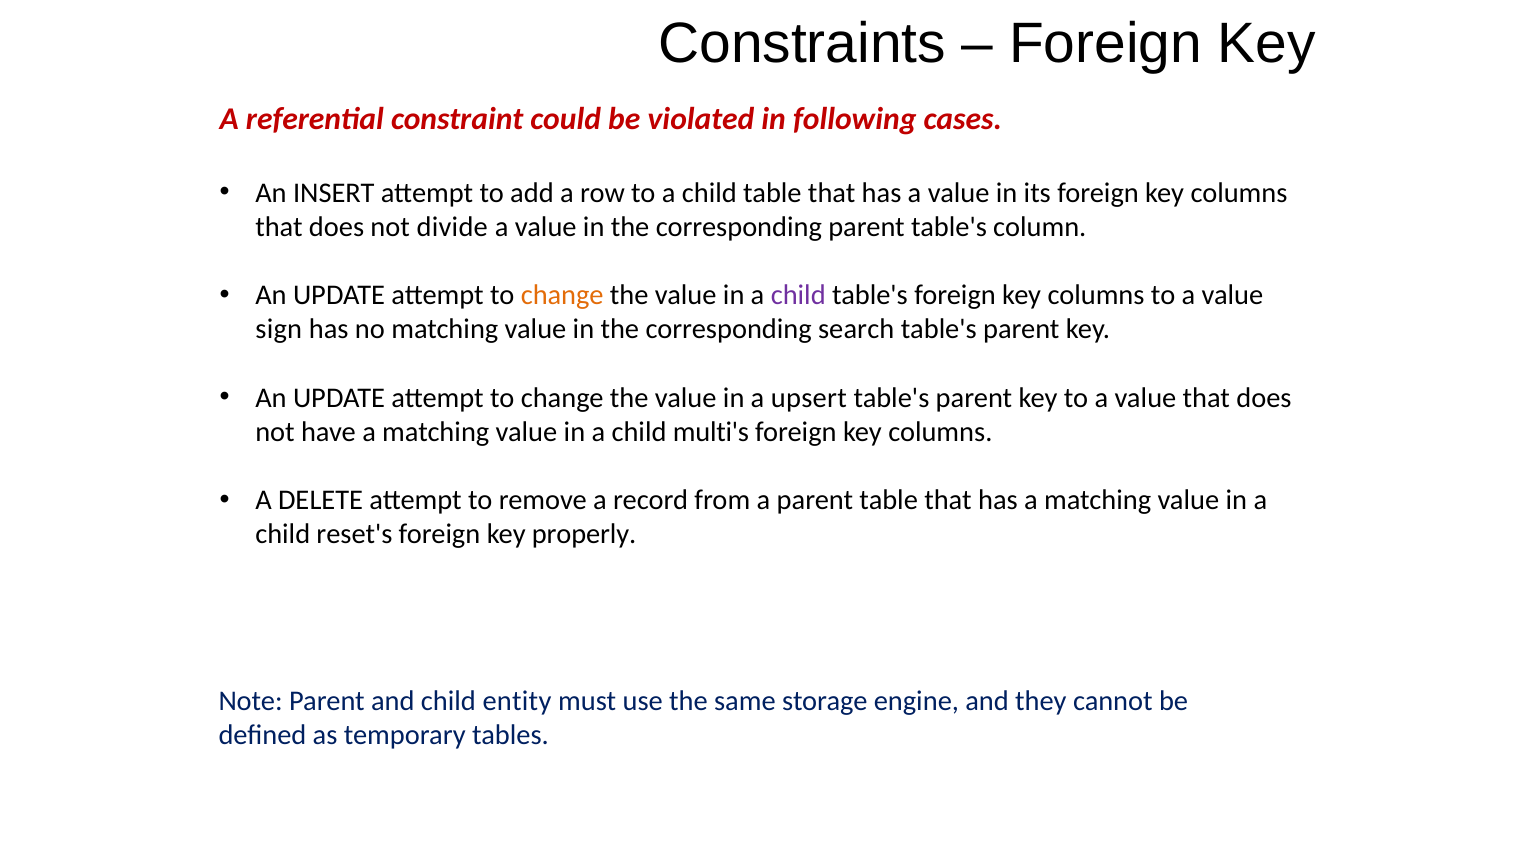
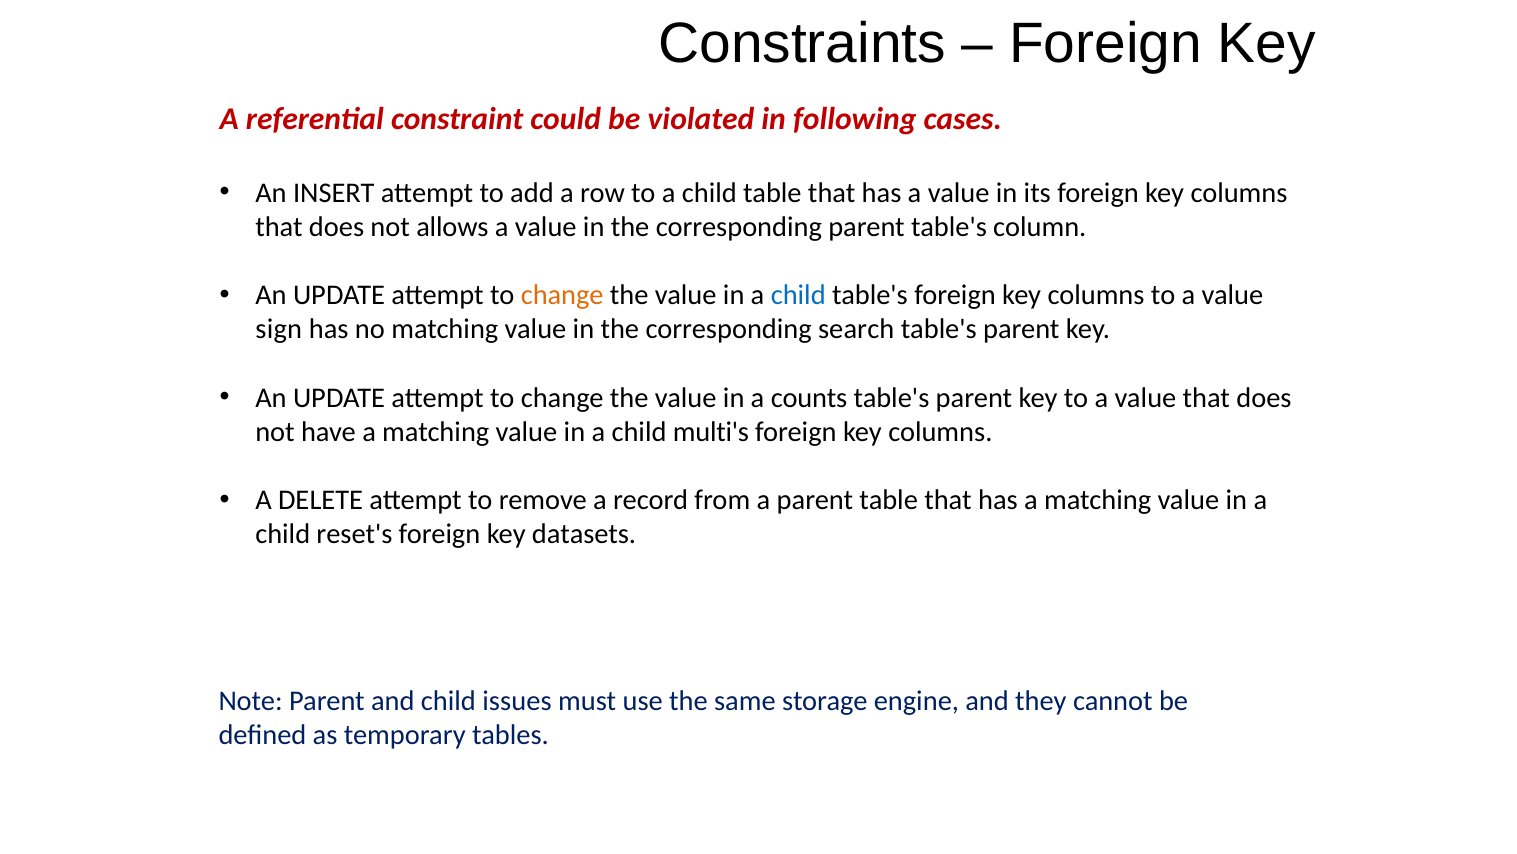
divide: divide -> allows (452, 227)
child colour: purple -> blue (798, 295)
upsert: upsert -> counts (809, 398)
properly: properly -> datasets (584, 534)
entity: entity -> issues (517, 700)
